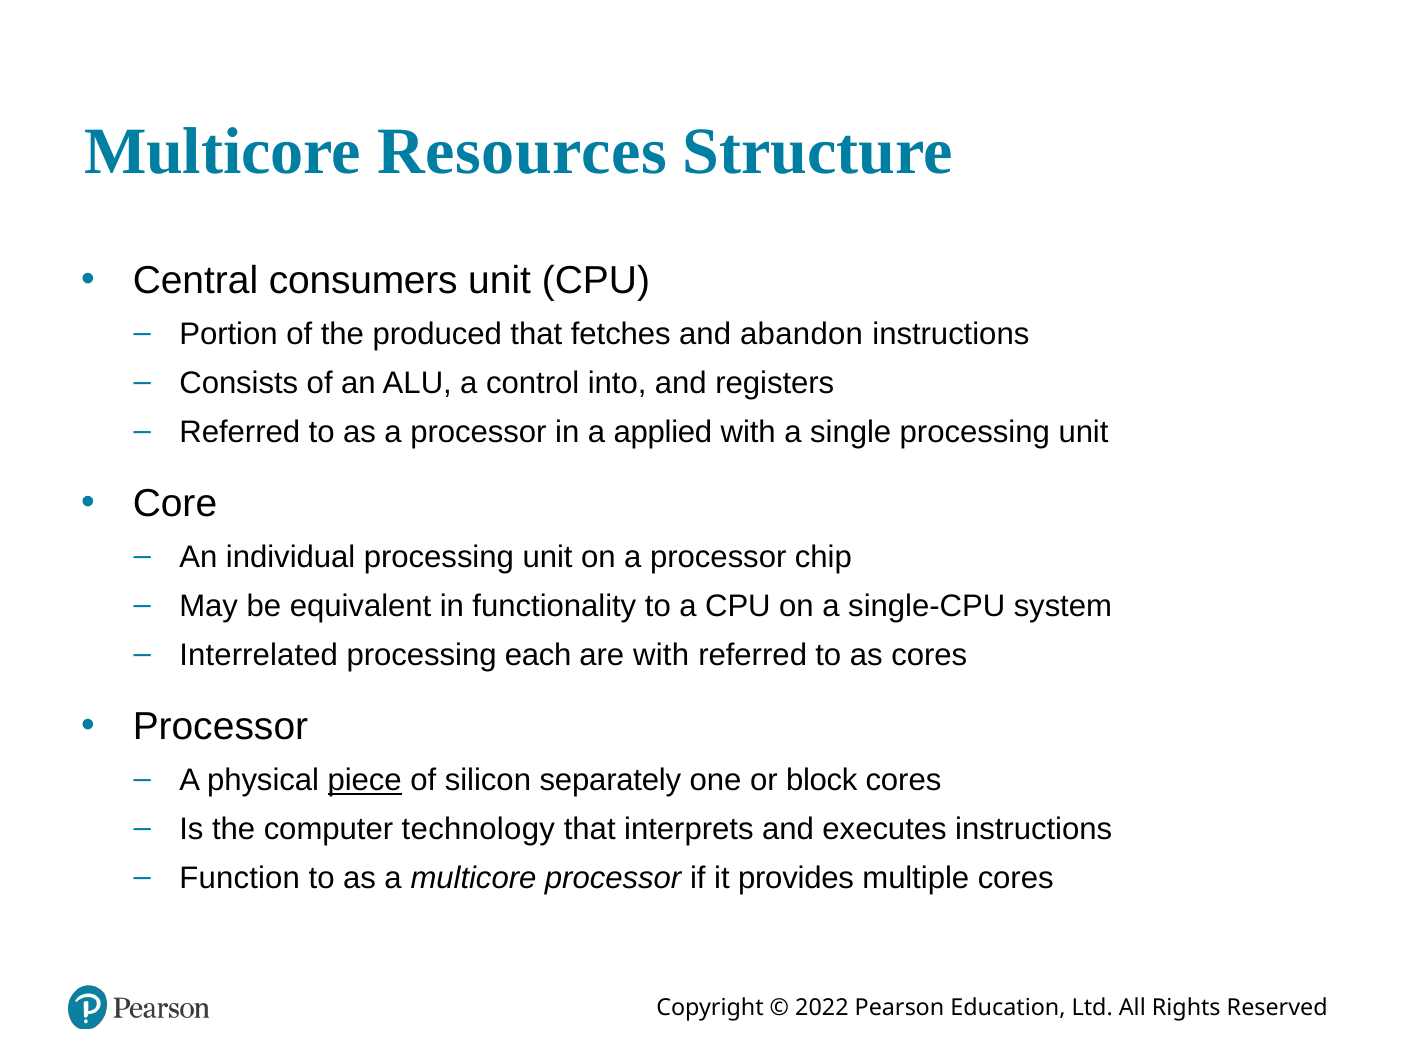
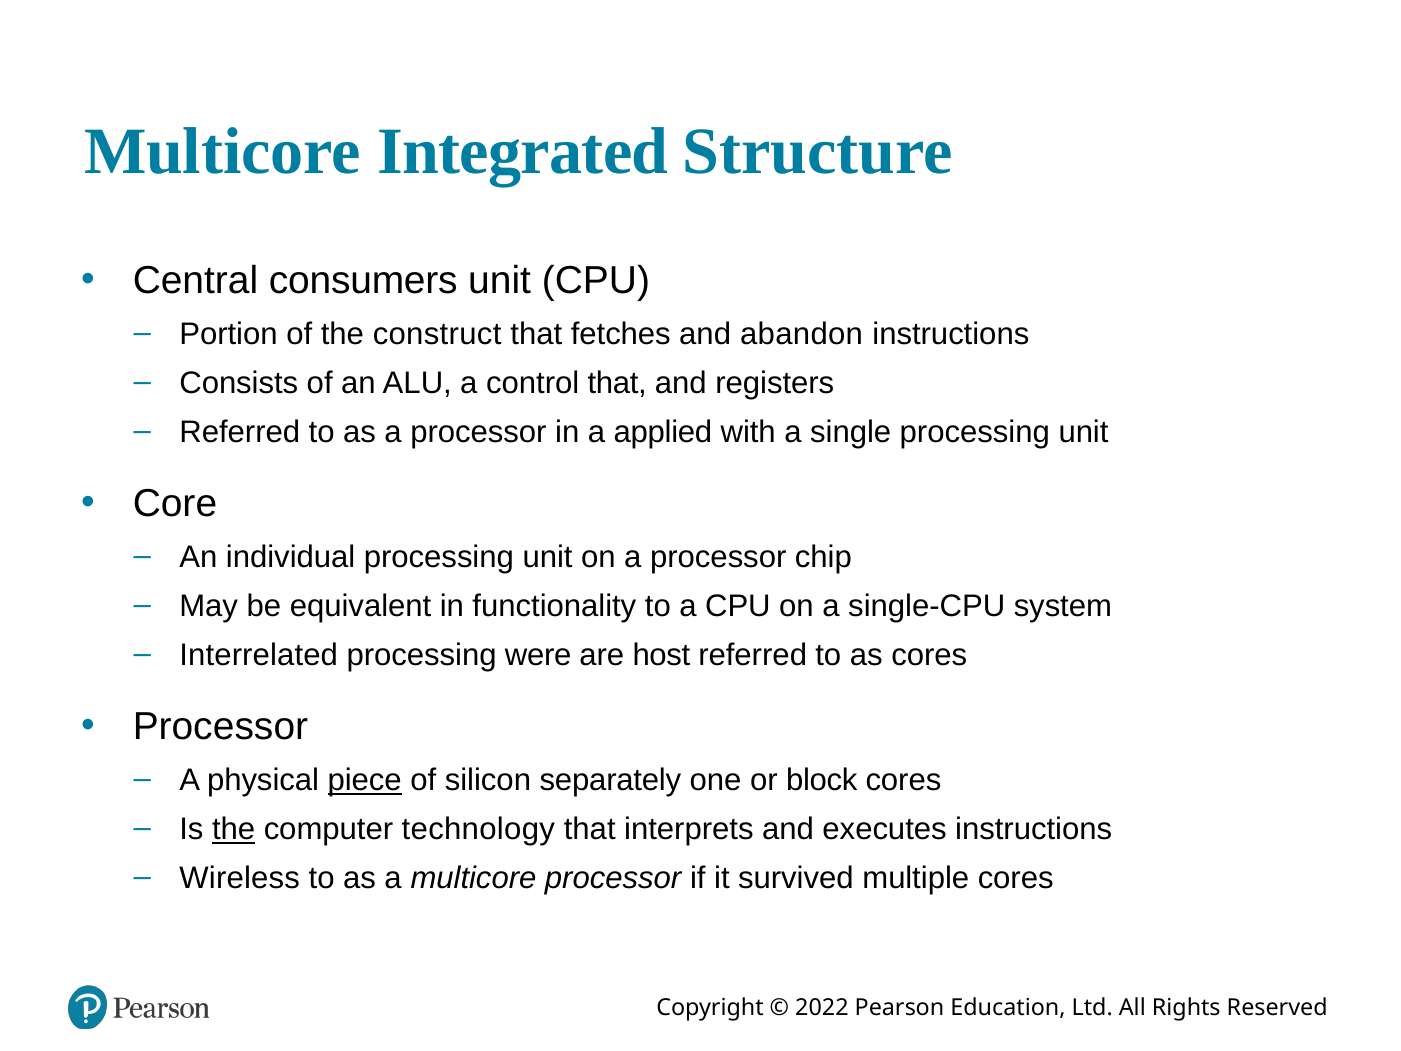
Resources: Resources -> Integrated (523, 152)
produced: produced -> construct (437, 334)
control into: into -> that (617, 383)
each: each -> were (538, 655)
are with: with -> host (661, 655)
the underline: none -> present (234, 829)
Function: Function -> Wireless (240, 878)
provides: provides -> survived (796, 878)
